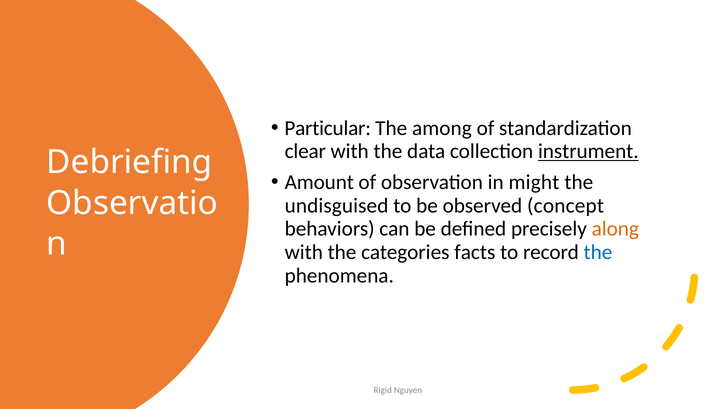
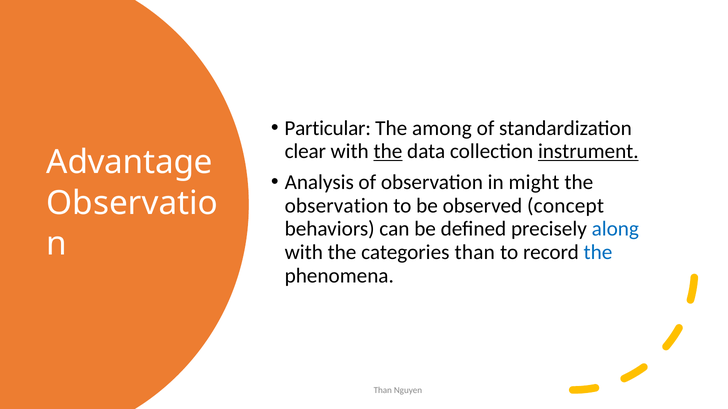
the underline: none -> present (388, 152)
Debriefing: Debriefing -> Advantage (130, 162)
Amount: Amount -> Analysis (319, 183)
undisguised: undisguised -> observation (337, 206)
along colour: orange -> blue (615, 229)
categories facts: facts -> than (475, 253)
Rigid: Rigid -> Than (383, 391)
